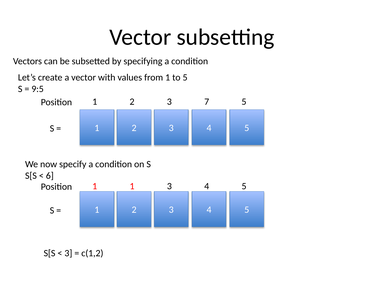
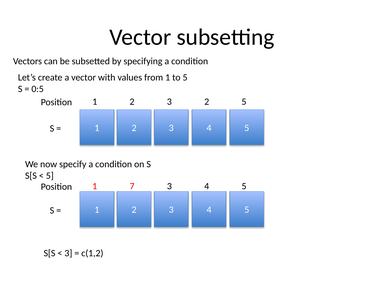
9:5: 9:5 -> 0:5 (38, 89)
3 7: 7 -> 2 (207, 102)
6: 6 -> 5 (50, 176)
1 1: 1 -> 7 (132, 186)
